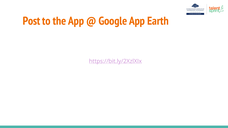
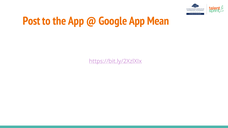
Earth: Earth -> Mean (158, 21)
